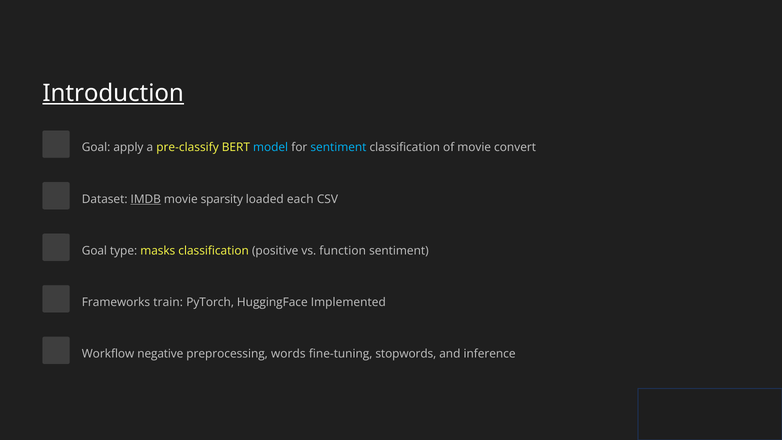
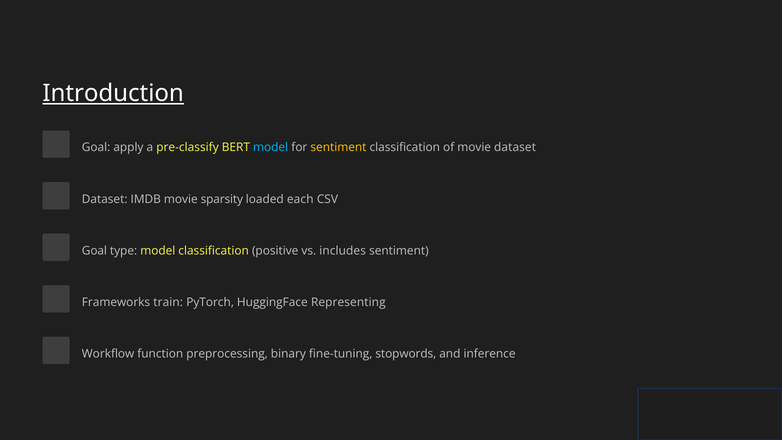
sentiment colour: light blue -> yellow (338, 147)
movie convert: convert -> dataset (515, 147)
IMDB underline: present -> none (146, 199)
type masks: masks -> model (158, 251)
function: function -> includes (343, 251)
Implemented: Implemented -> Representing (348, 302)
negative: negative -> function (160, 354)
words: words -> binary (288, 354)
